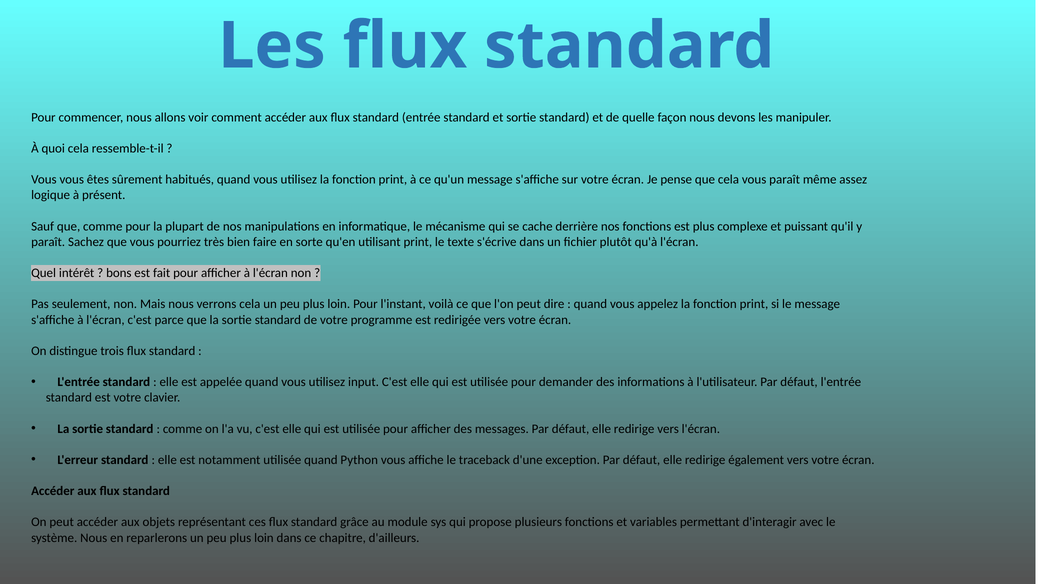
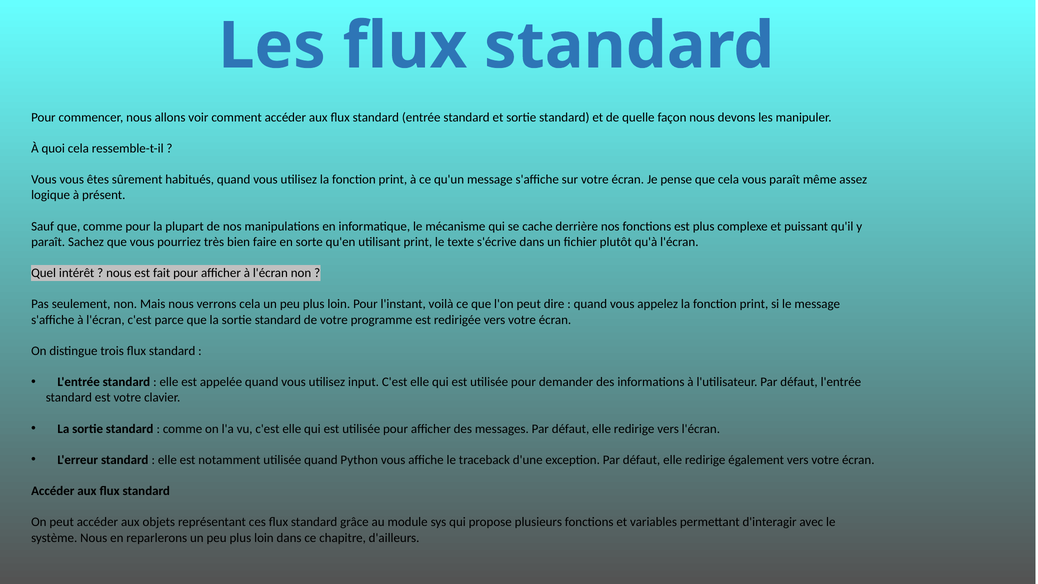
bons: bons -> nous (119, 273)
